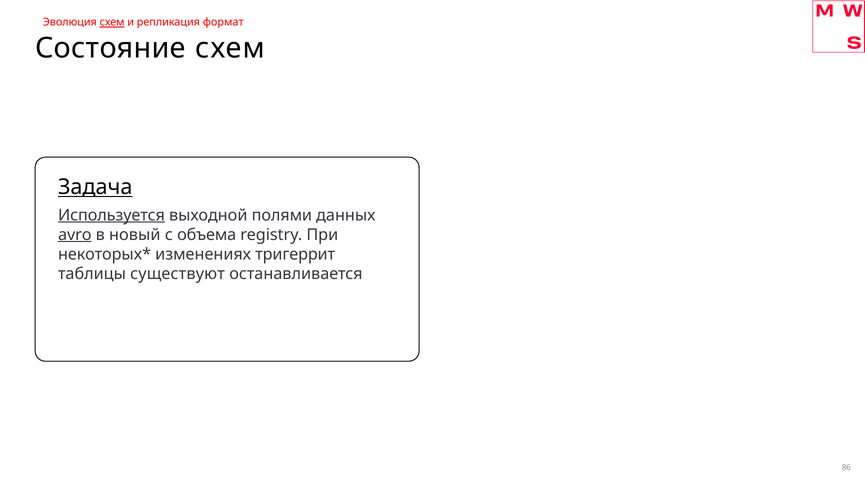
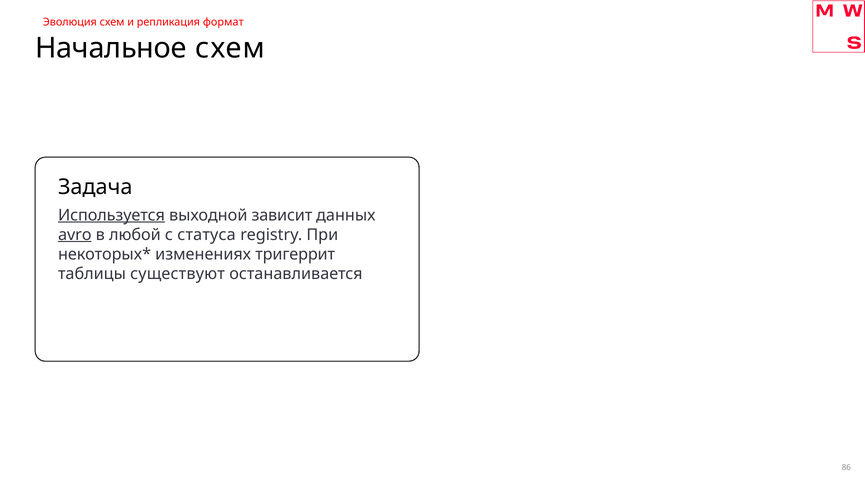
схем underline: present -> none (112, 22)
Состояние: Состояние -> Начальное (111, 48)
Задача underline: present -> none (95, 187)
полями: полями -> зависит (282, 215)
новый: новый -> любой (135, 235)
объема: объема -> статуса (207, 235)
